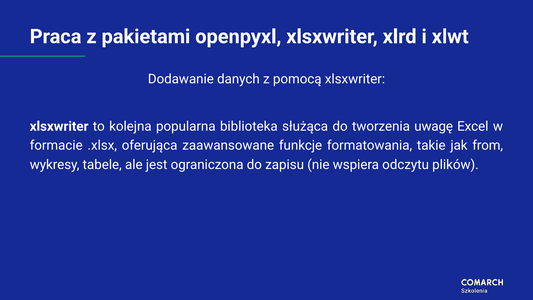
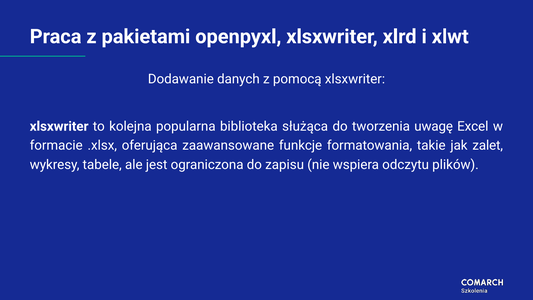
from: from -> zalet (488, 145)
